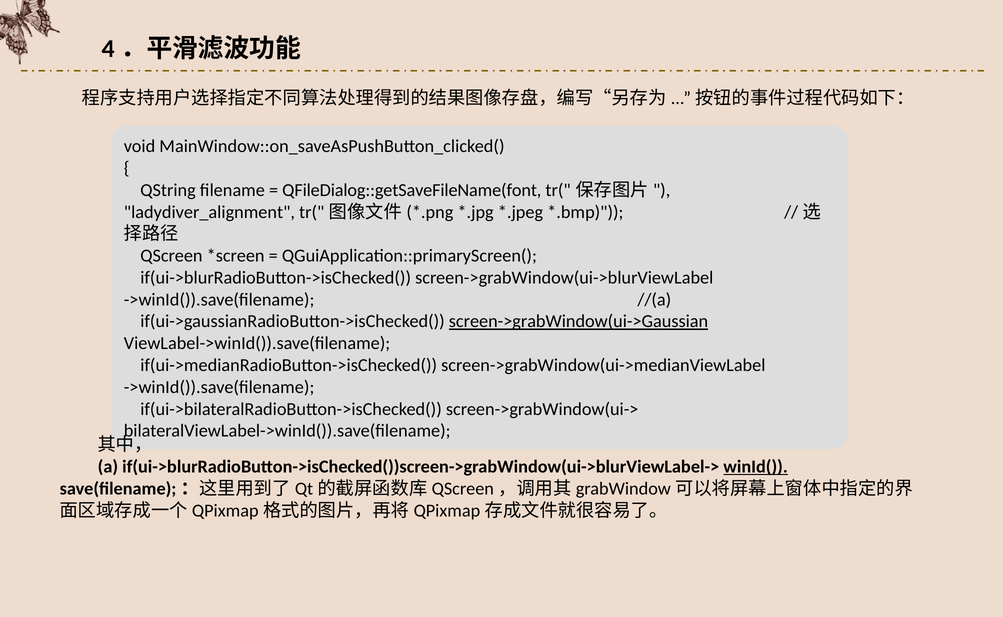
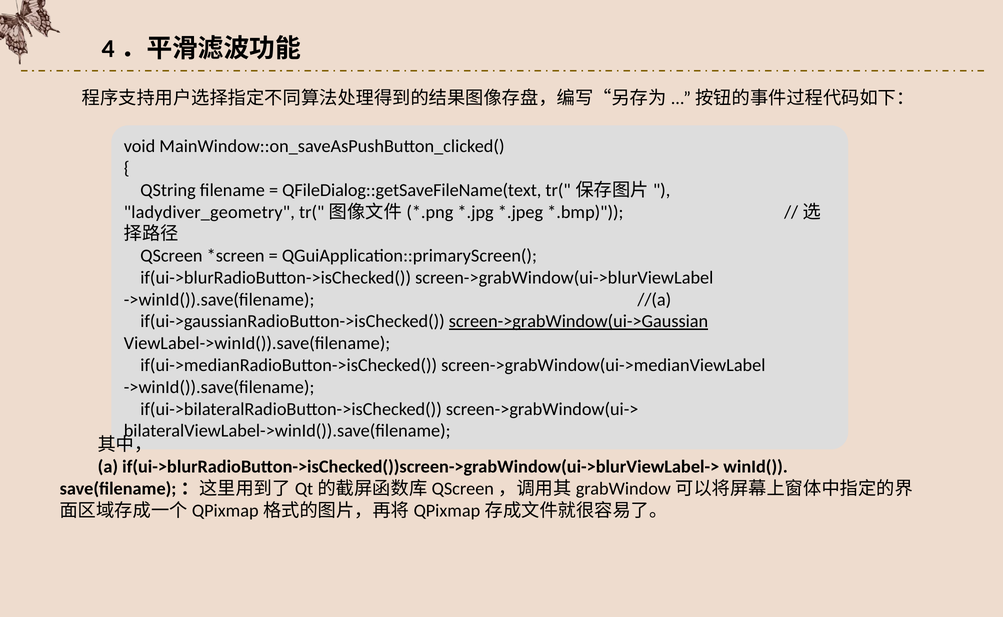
QFileDialog::getSaveFileName(font: QFileDialog::getSaveFileName(font -> QFileDialog::getSaveFileName(text (412, 190)
ladydiver_alignment: ladydiver_alignment -> ladydiver_geometry (209, 212)
winId( underline: present -> none (756, 467)
